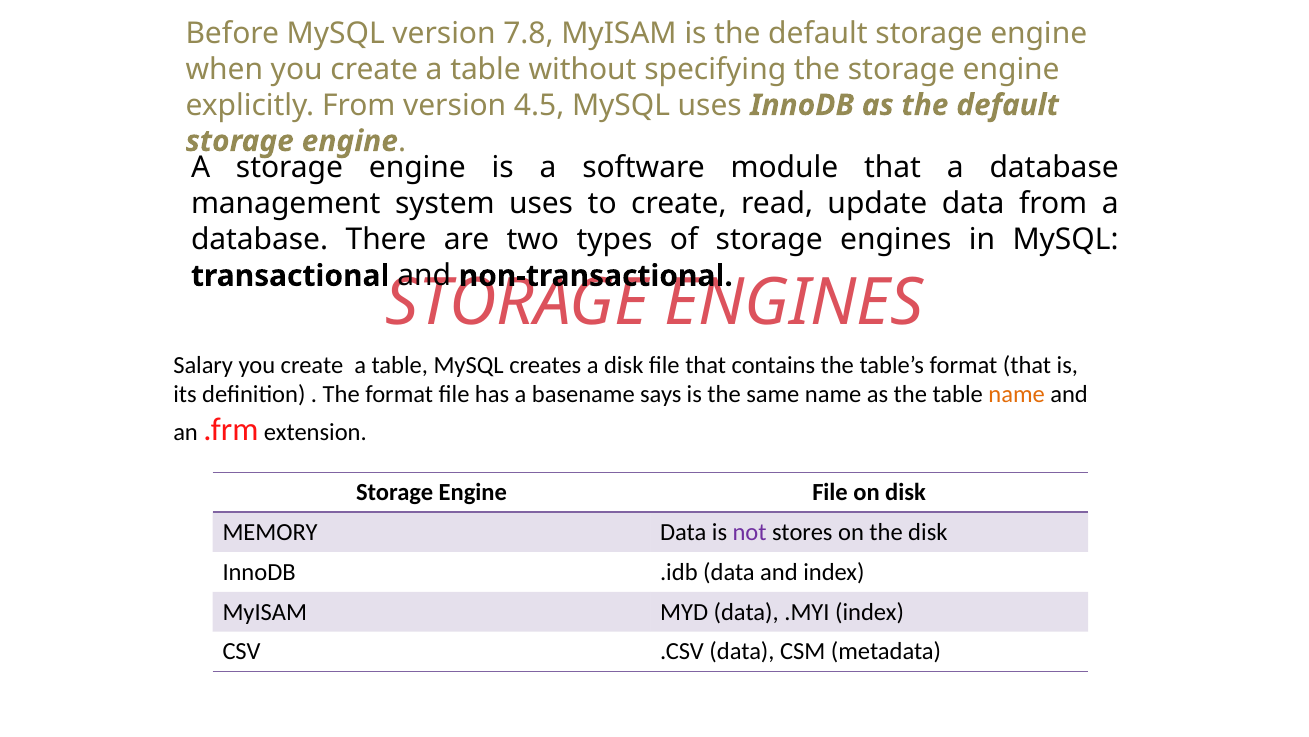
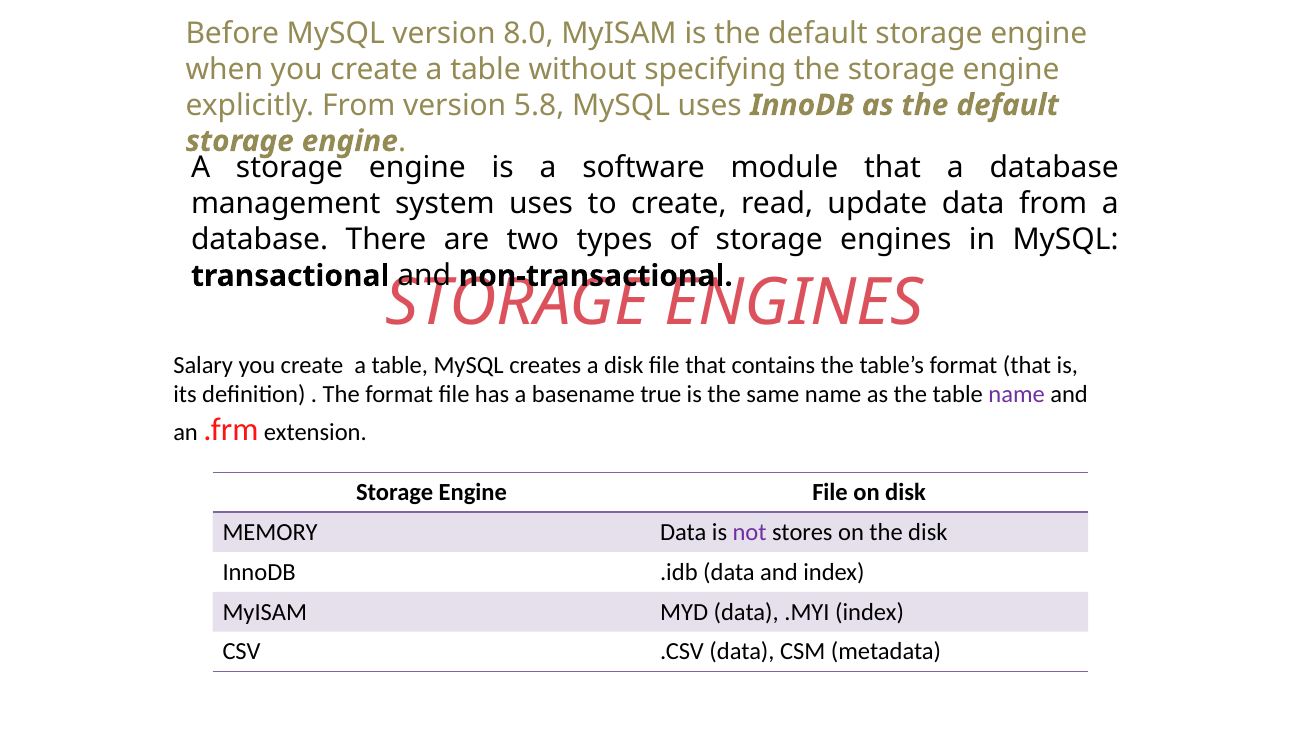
7.8: 7.8 -> 8.0 (528, 33)
4.5: 4.5 -> 5.8 (539, 105)
says: says -> true (661, 394)
name colour: orange -> purple (1017, 394)
